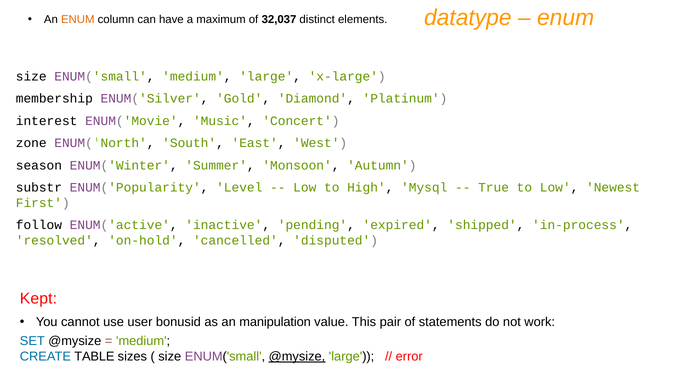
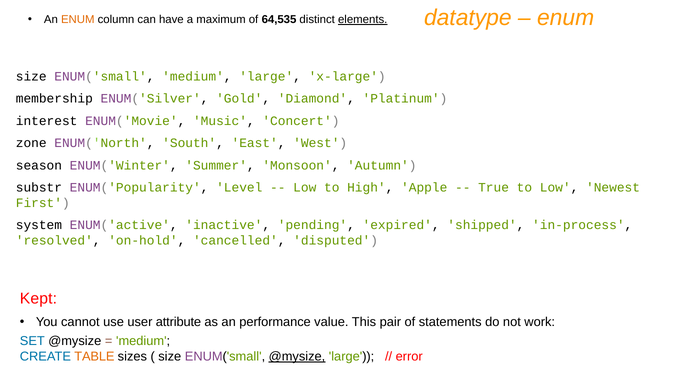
32,037: 32,037 -> 64,535 (279, 20)
elements underline: none -> present (363, 20)
Mysql: Mysql -> Apple (424, 188)
follow: follow -> system (39, 225)
bonusid: bonusid -> attribute (178, 322)
manipulation: manipulation -> performance (275, 322)
TABLE colour: black -> orange (94, 357)
